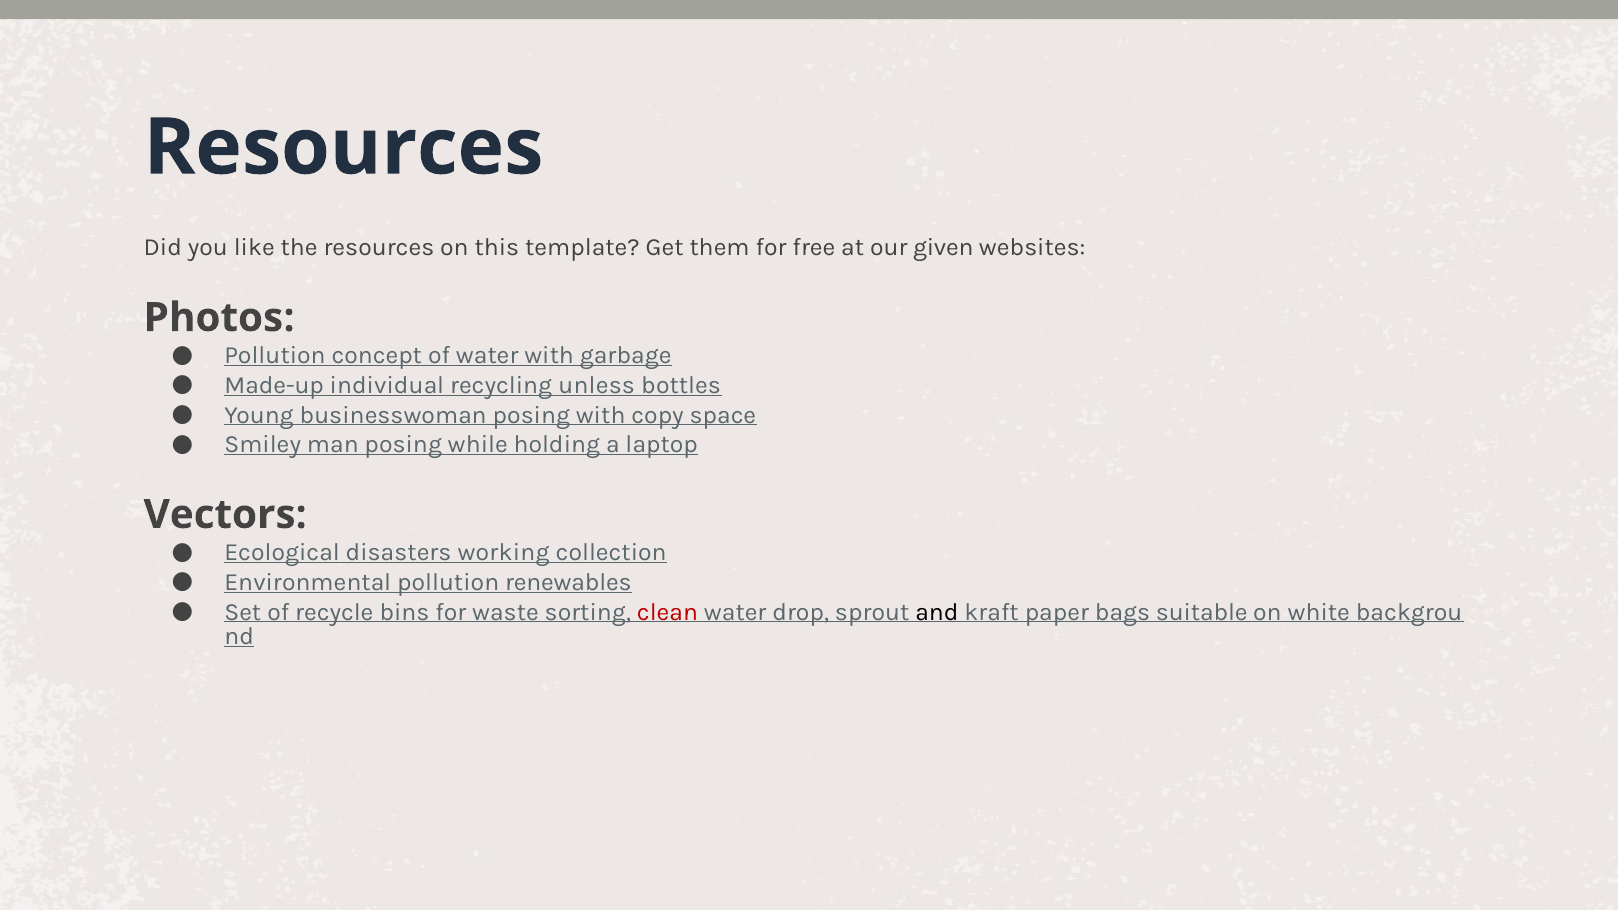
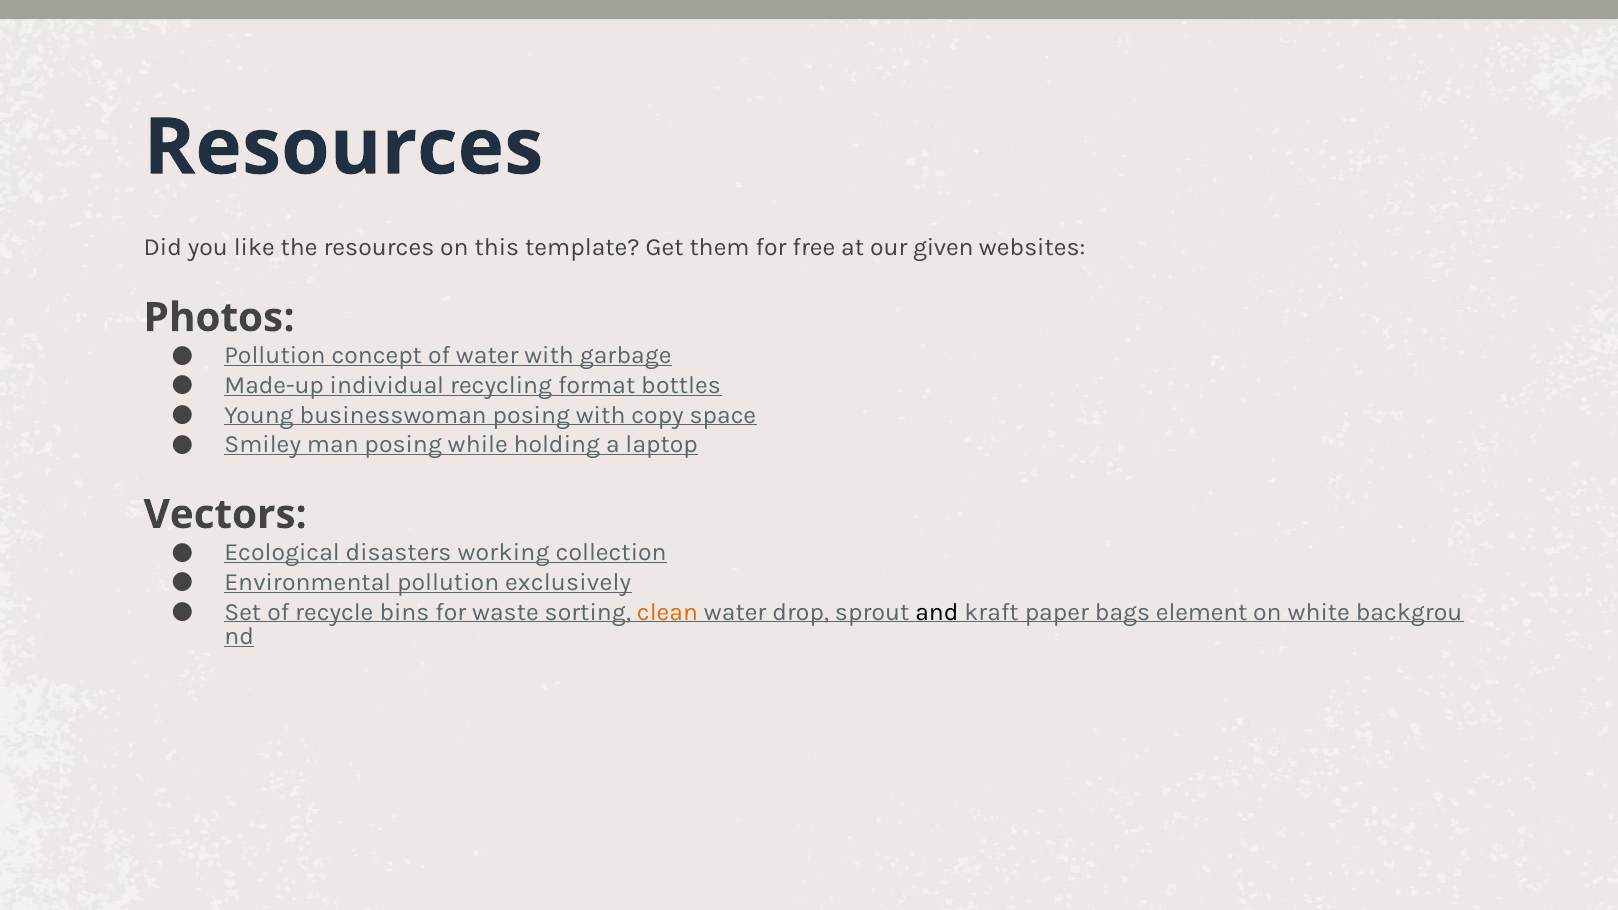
unless: unless -> format (597, 385)
renewables: renewables -> exclusively (568, 582)
clean colour: red -> orange (667, 612)
suitable: suitable -> element (1202, 612)
